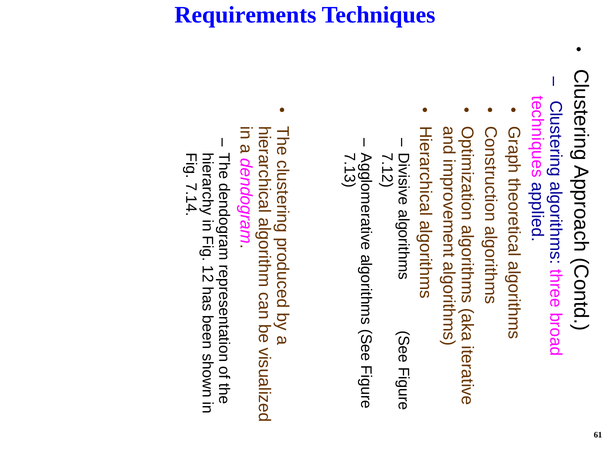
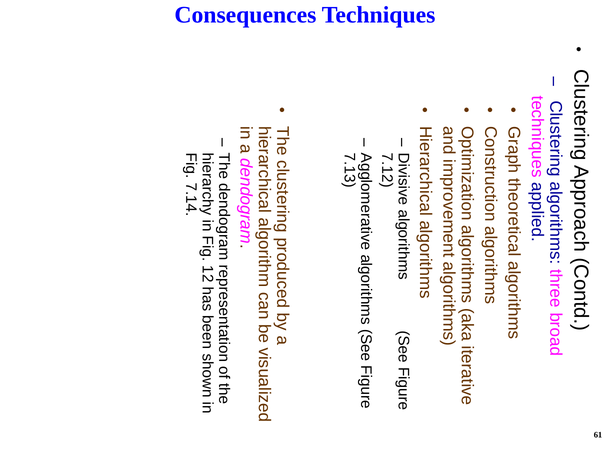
Requirements: Requirements -> Consequences (245, 15)
